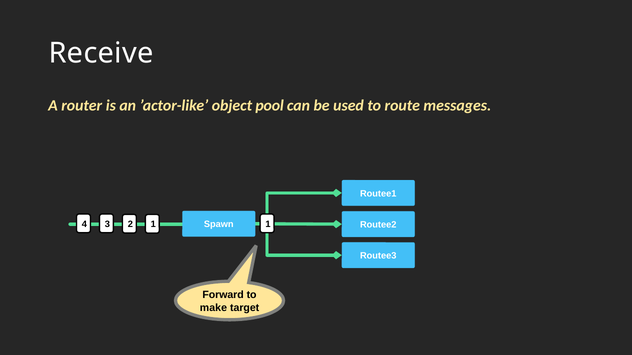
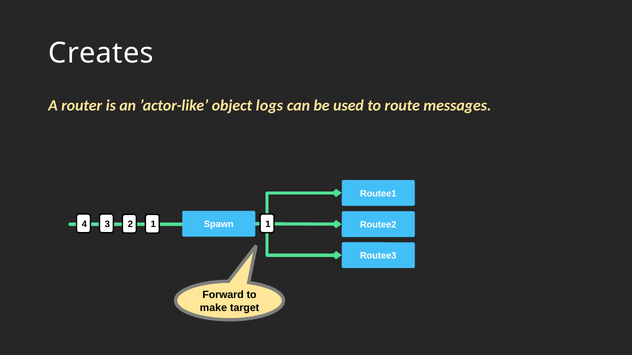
Receive: Receive -> Creates (101, 53)
pool: pool -> logs (269, 105)
